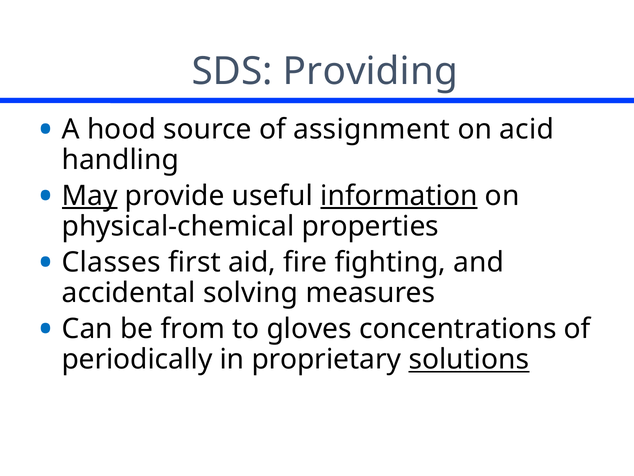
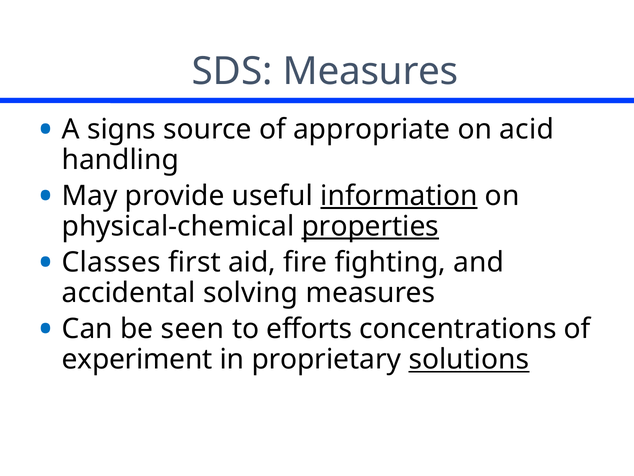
SDS Providing: Providing -> Measures (371, 71)
hood: hood -> signs (122, 129)
assignment: assignment -> appropriate (372, 129)
May underline: present -> none (90, 196)
properties underline: none -> present (370, 226)
from: from -> seen (193, 329)
gloves: gloves -> efforts (309, 329)
periodically: periodically -> experiment (137, 359)
